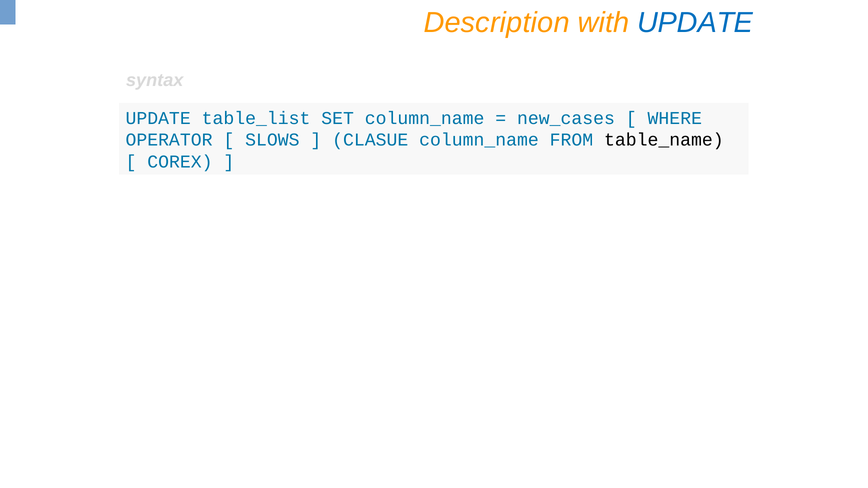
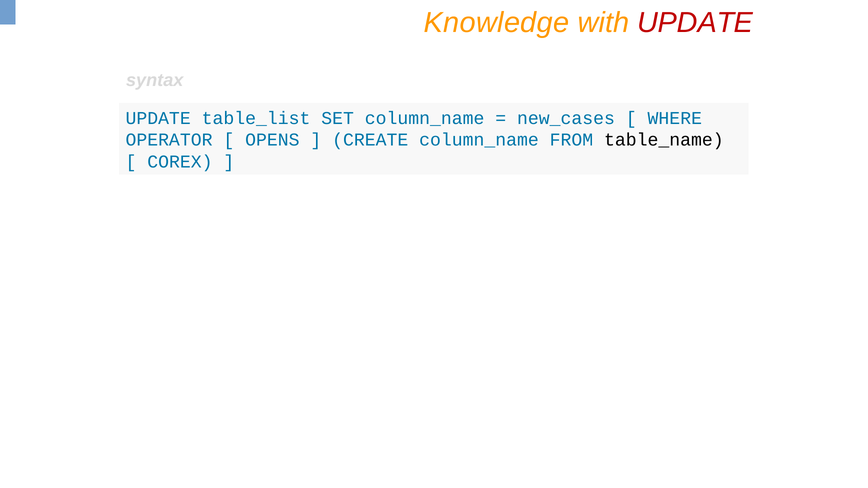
Description: Description -> Knowledge (497, 23)
UPDATE colour: blue -> red (695, 23)
SLOWS: SLOWS -> OPENS (272, 140)
CLASUE: CLASUE -> CREATE (370, 140)
